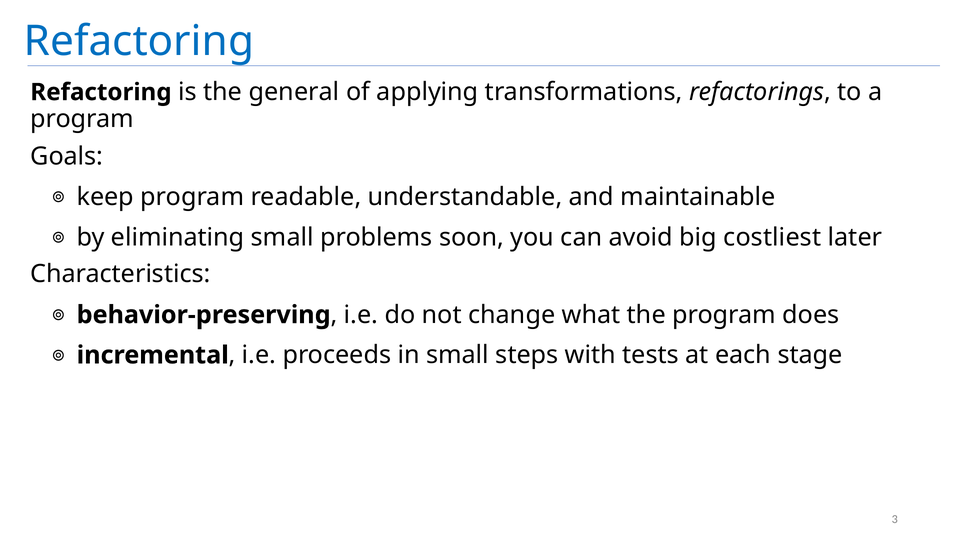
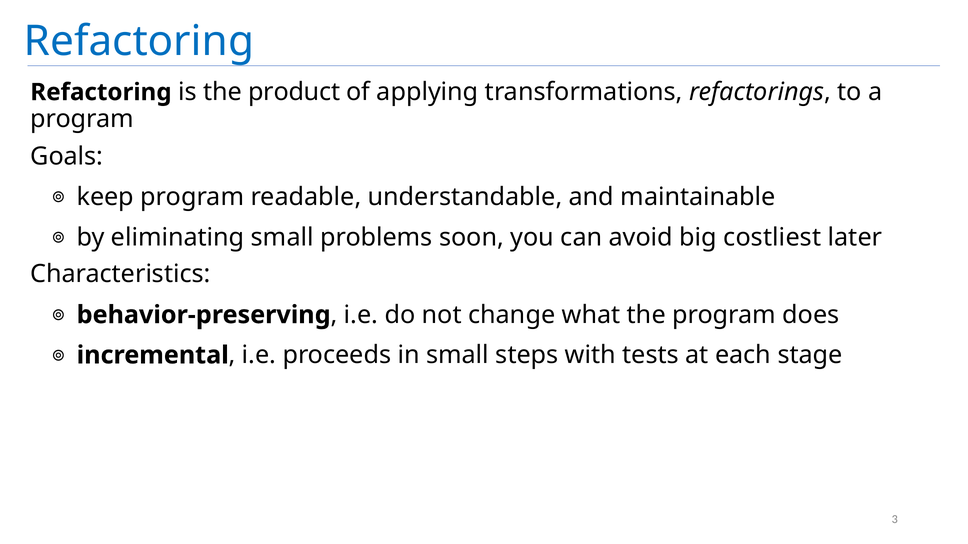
general: general -> product (294, 92)
